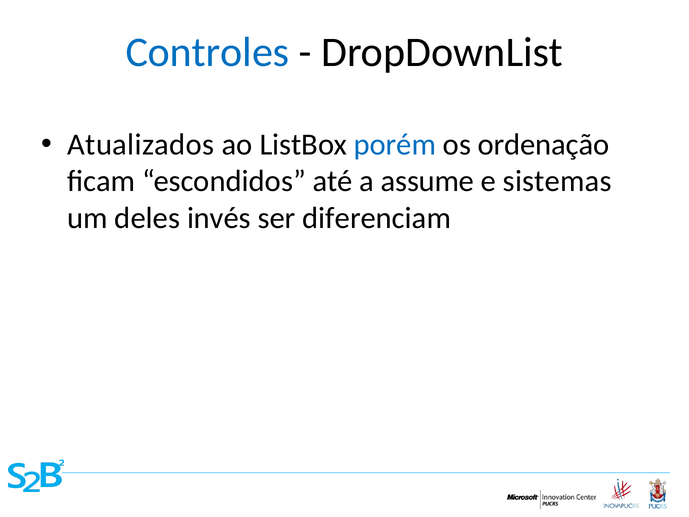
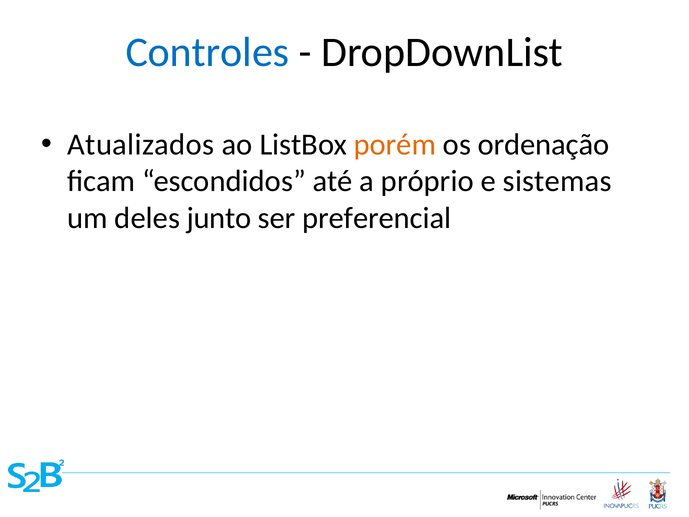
porém colour: blue -> orange (395, 144)
assume: assume -> próprio (427, 181)
invés: invés -> junto (219, 218)
diferenciam: diferenciam -> preferencial (377, 218)
